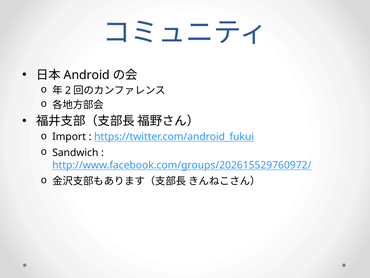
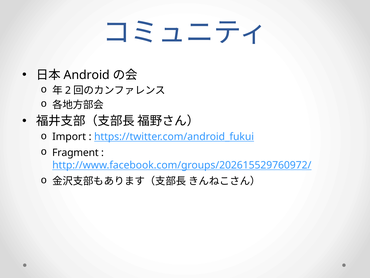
Sandwich: Sandwich -> Fragment (75, 153)
